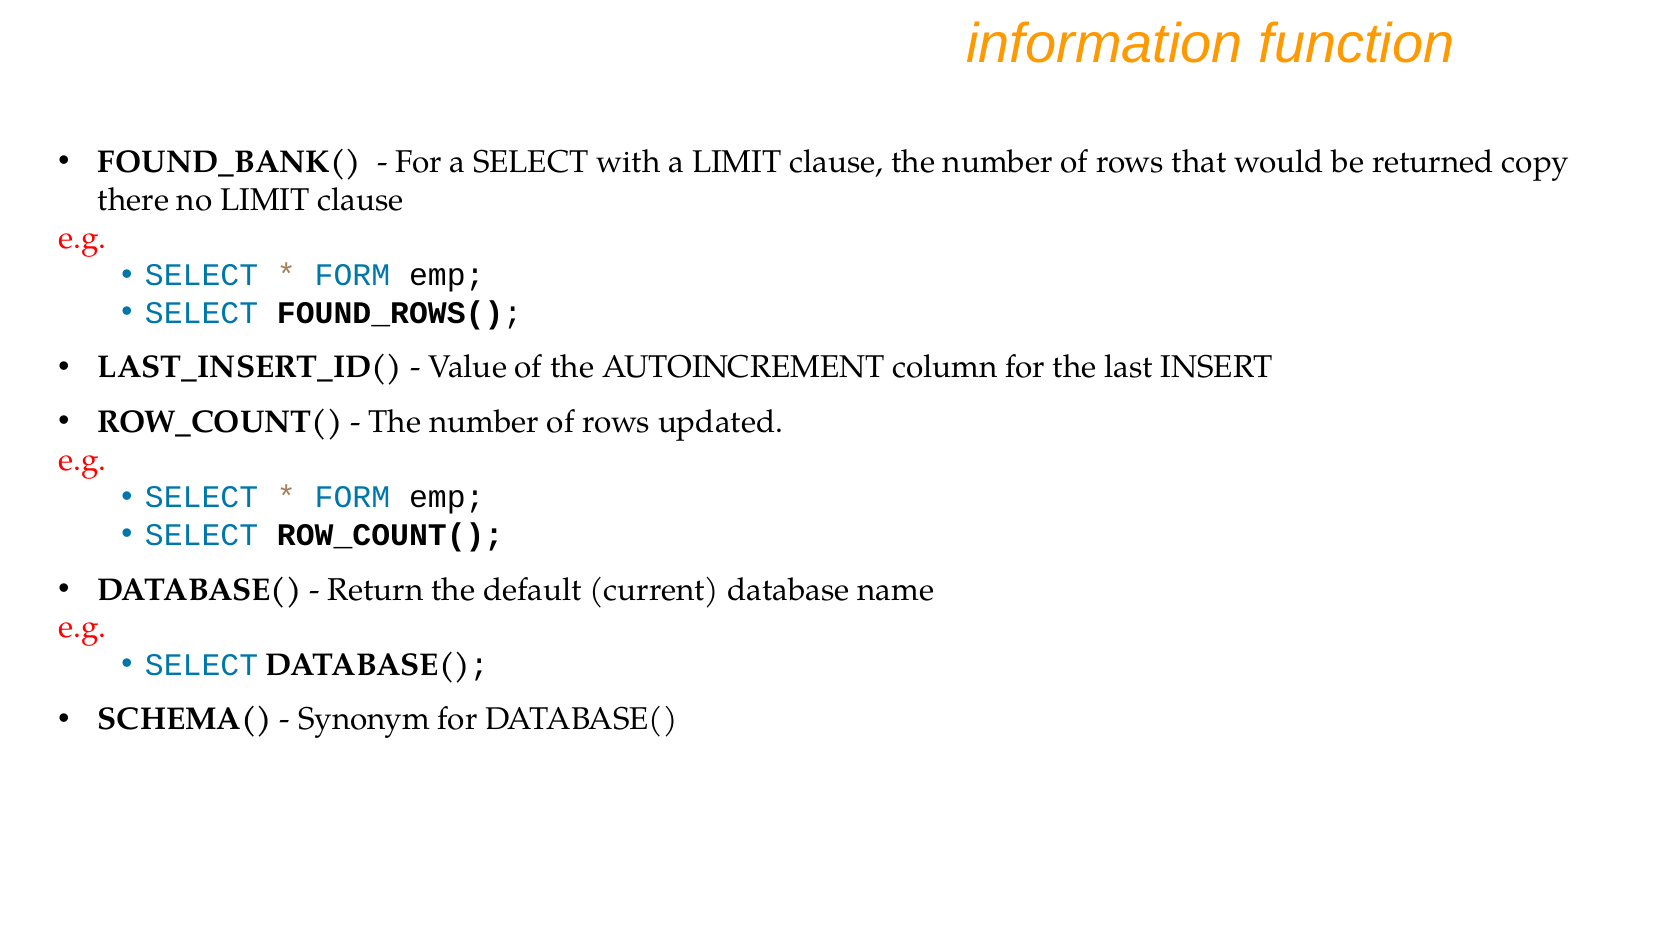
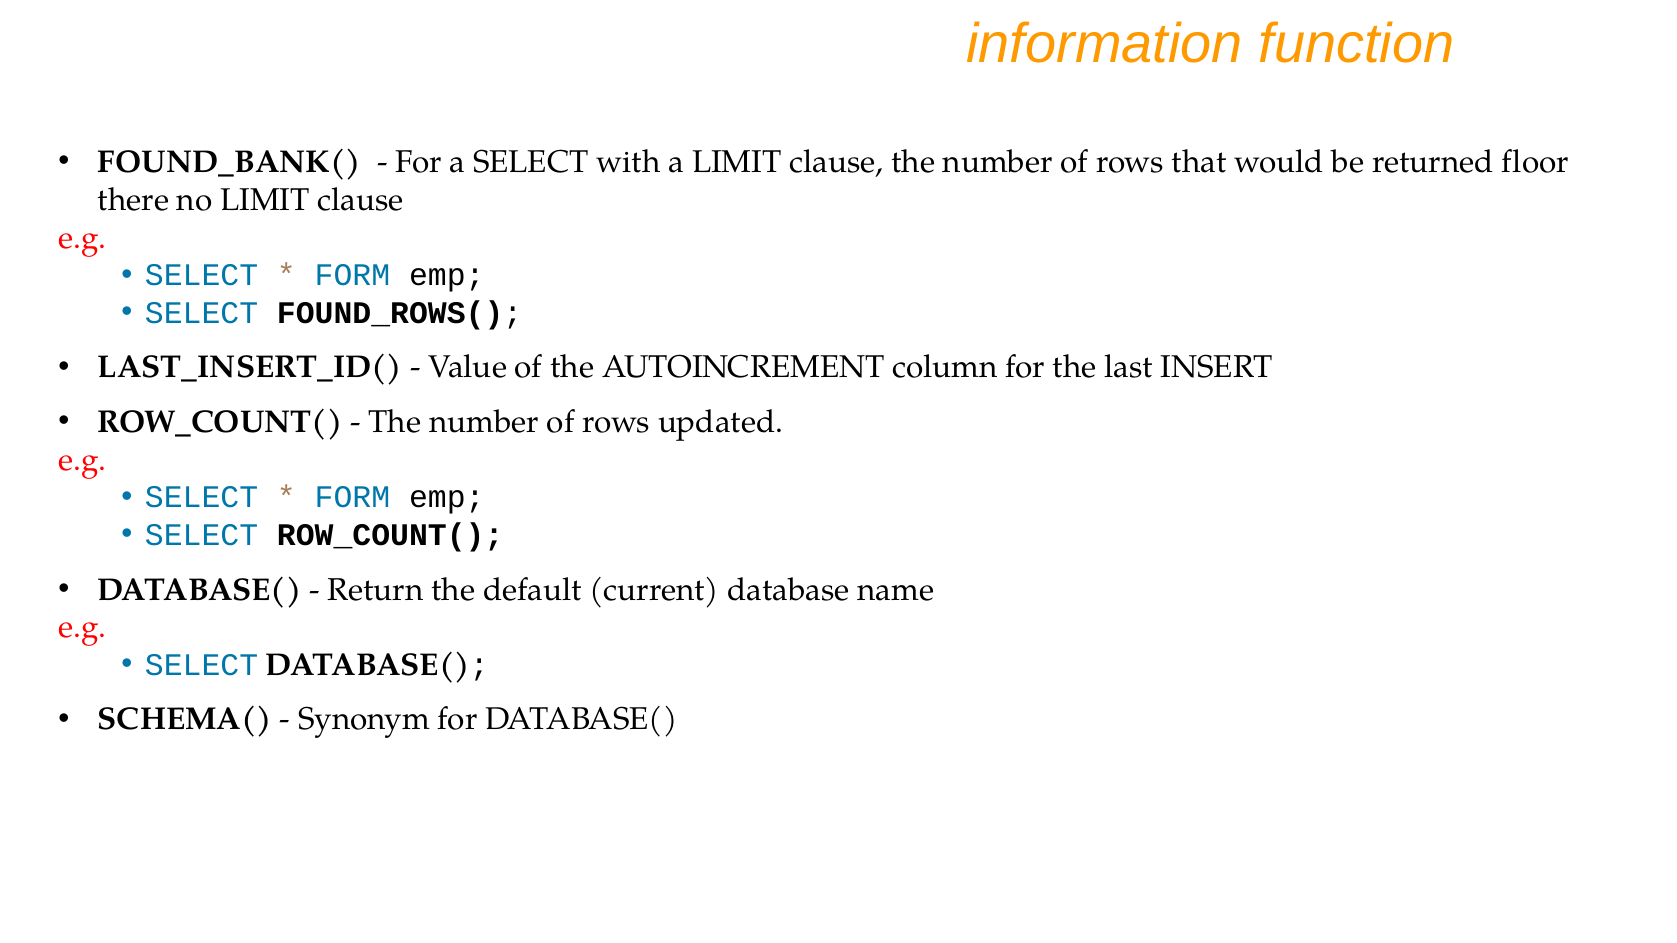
copy: copy -> floor (1536, 162)
